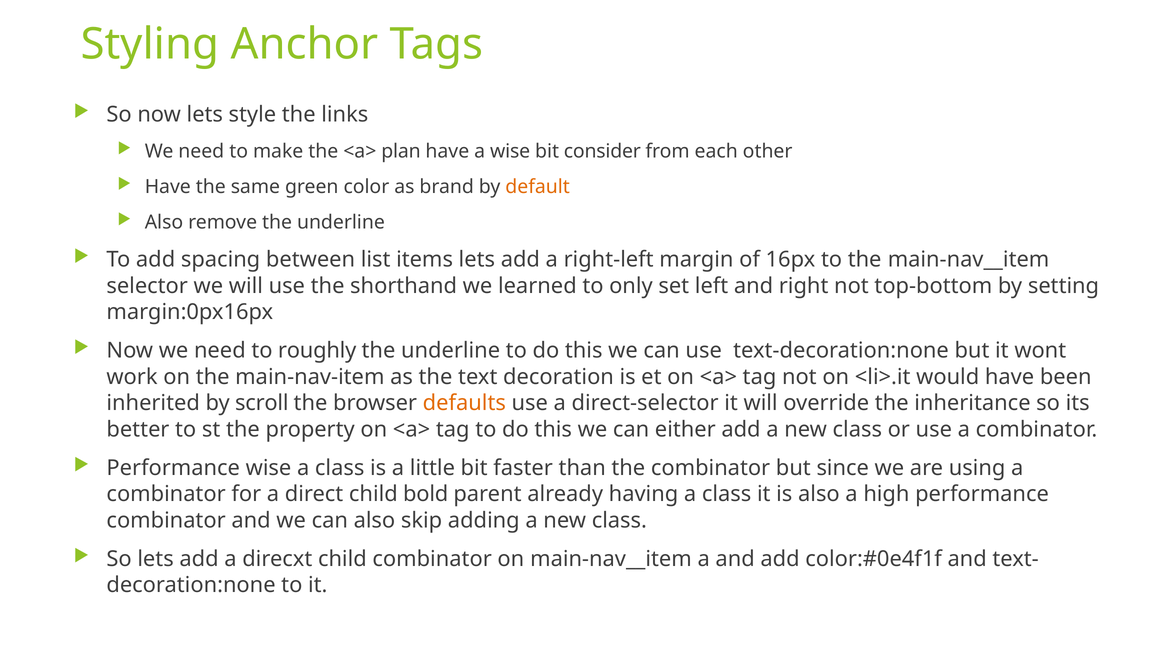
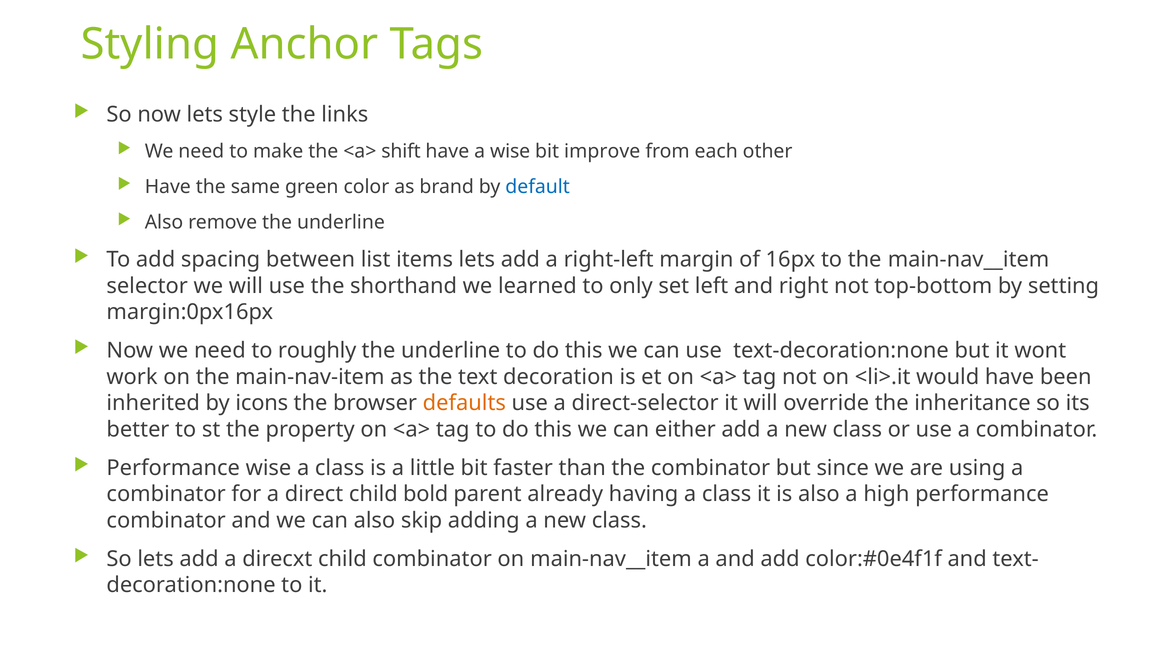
plan: plan -> shift (401, 151)
consider: consider -> improve (602, 151)
default colour: orange -> blue (538, 187)
scroll: scroll -> icons (262, 403)
